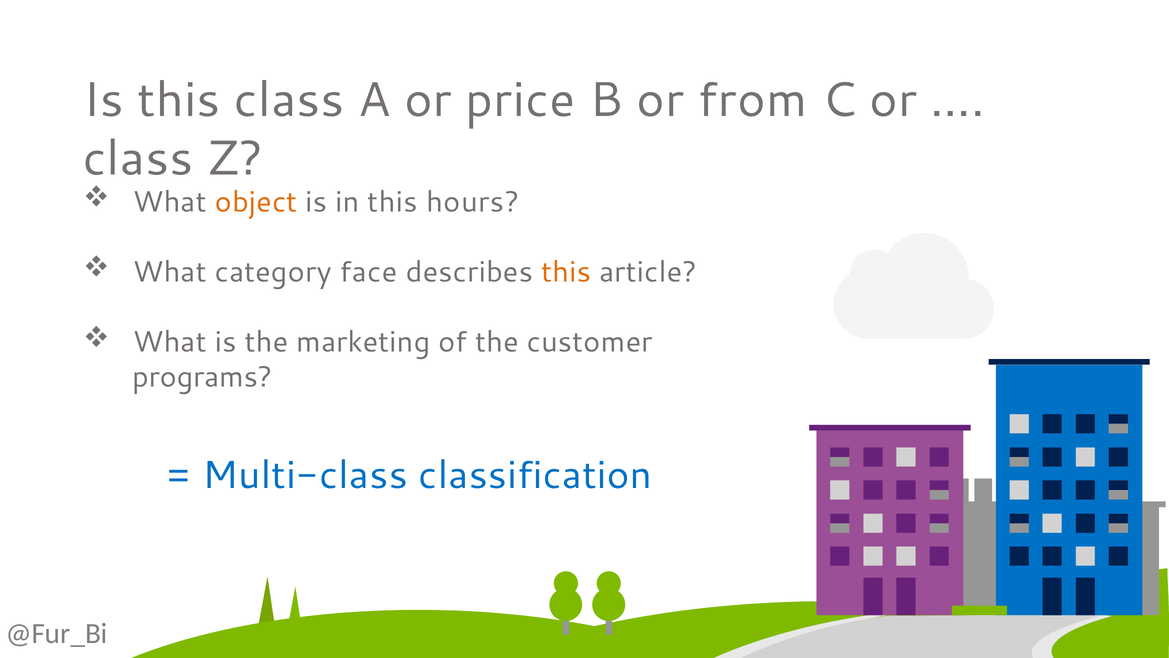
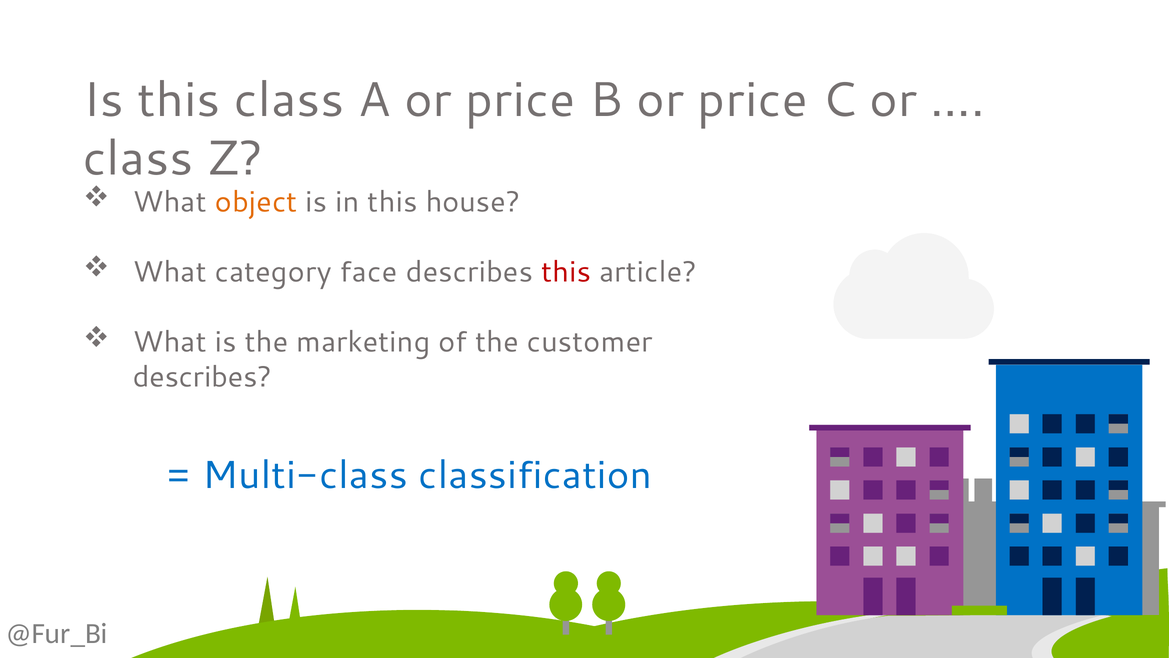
B or from: from -> price (753, 100)
hours: hours -> house (473, 202)
this colour: orange -> red (566, 272)
programs: programs -> describes (203, 377)
